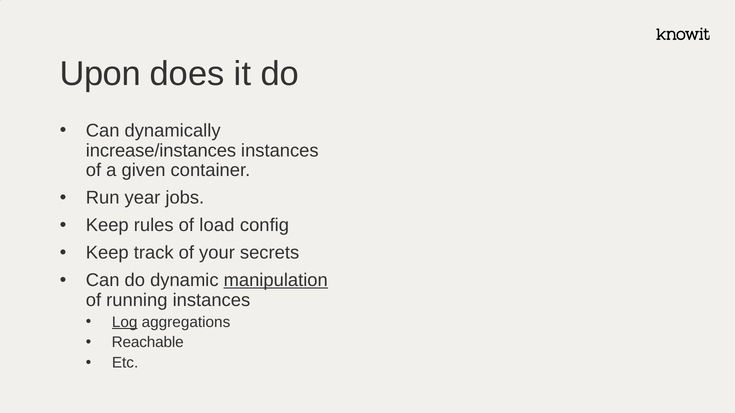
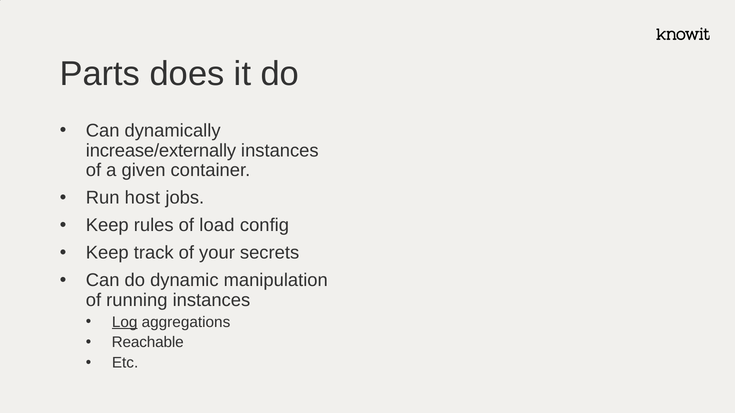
Upon: Upon -> Parts (100, 74)
increase/instances: increase/instances -> increase/externally (161, 151)
year: year -> host (142, 198)
manipulation underline: present -> none (276, 280)
